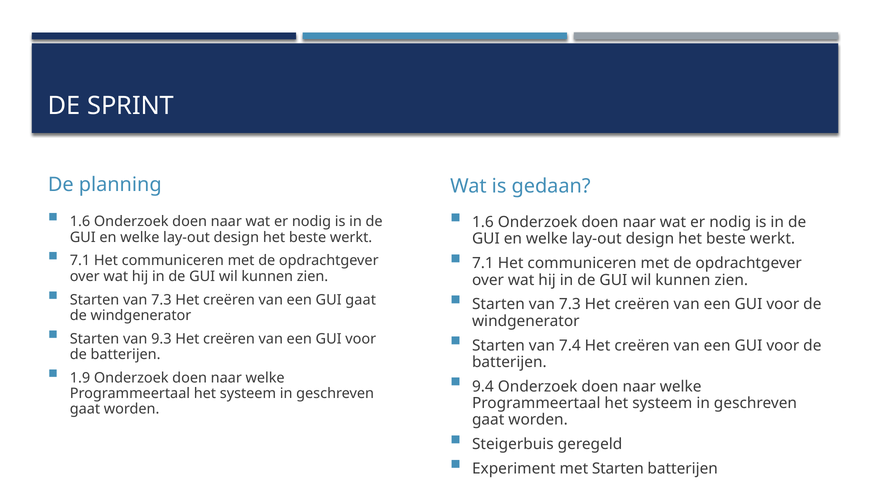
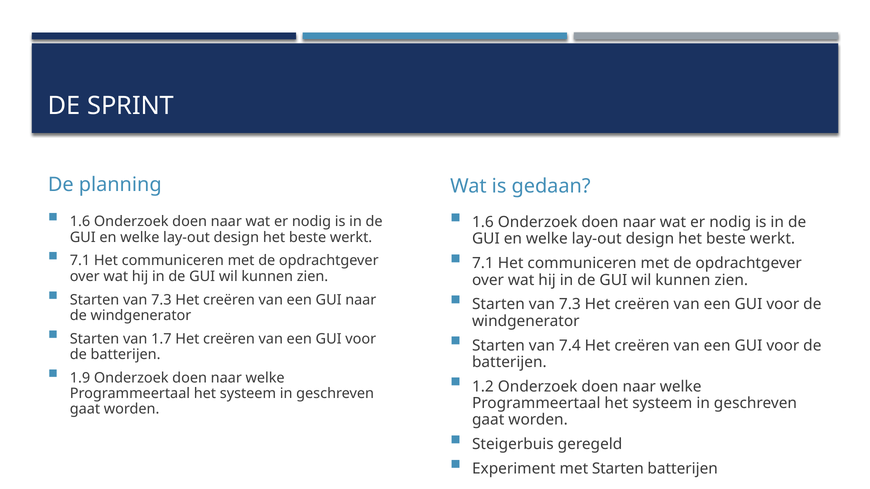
GUI gaat: gaat -> naar (361, 300)
9.3: 9.3 -> 1.7 (161, 339)
9.4: 9.4 -> 1.2 (483, 387)
